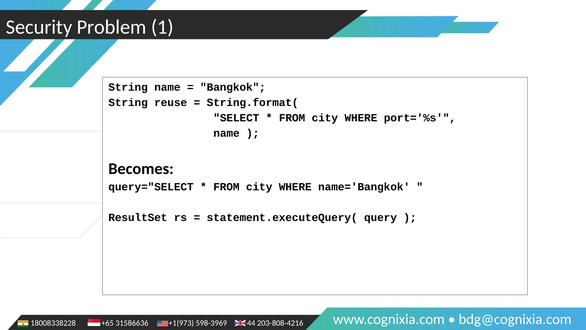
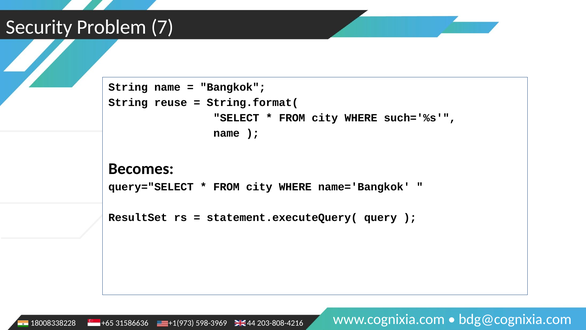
1: 1 -> 7 (162, 27)
port='%s: port='%s -> such='%s (420, 118)
